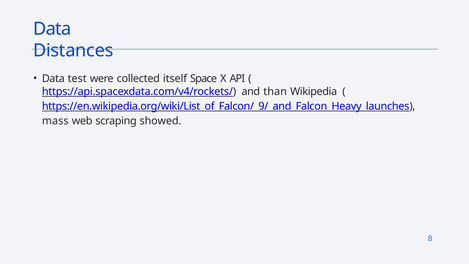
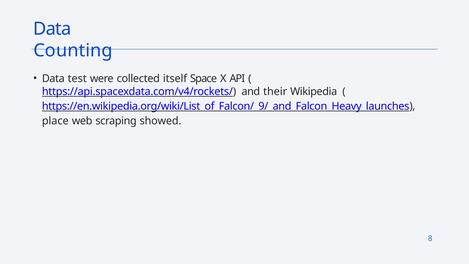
Distances: Distances -> Counting (73, 50)
than: than -> their (275, 91)
mass: mass -> place (55, 121)
